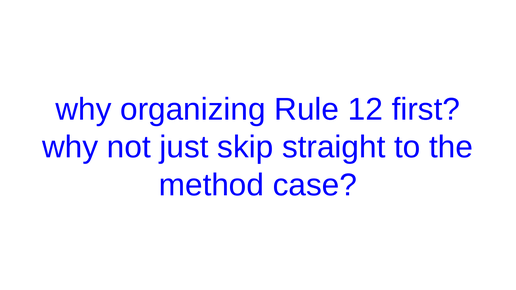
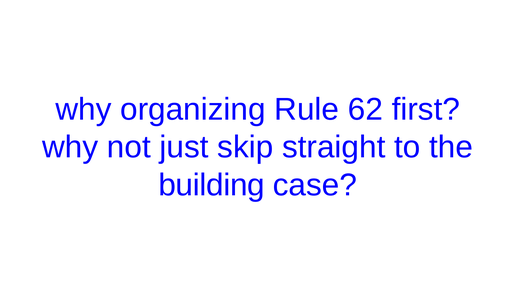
12: 12 -> 62 (365, 109)
method: method -> building (212, 185)
